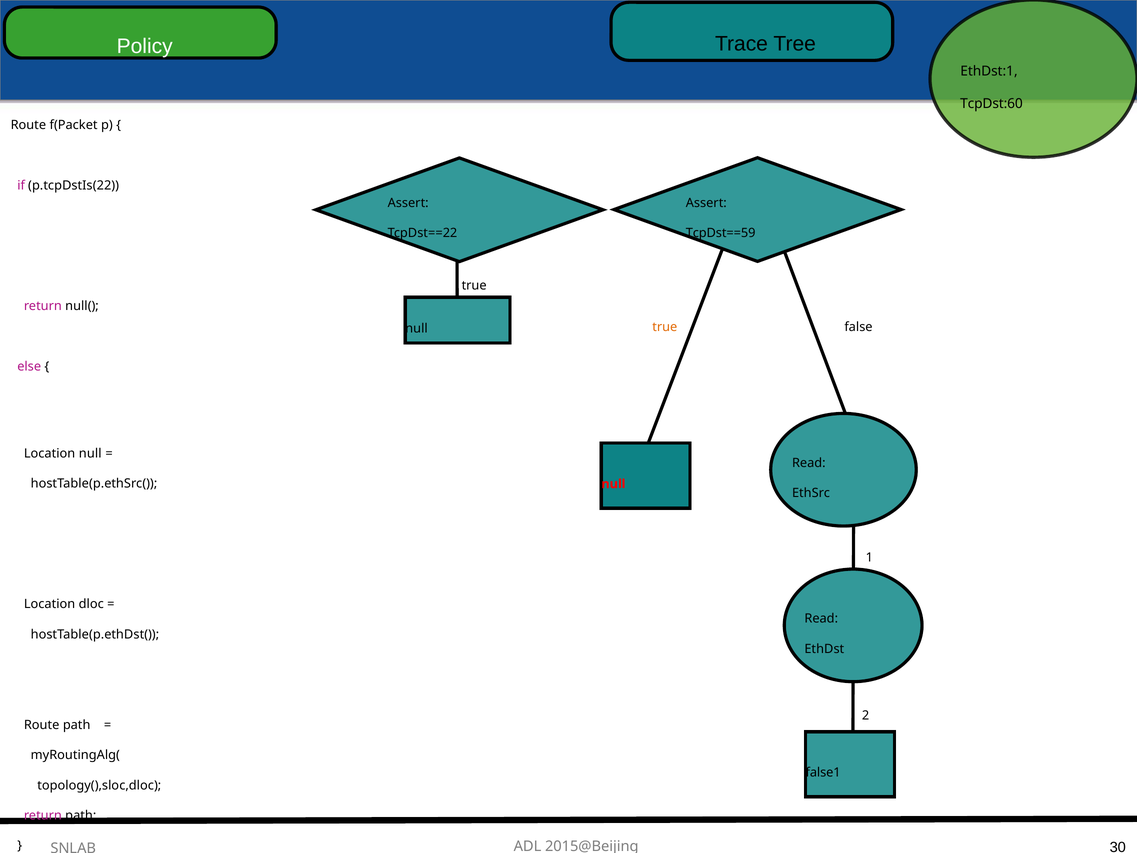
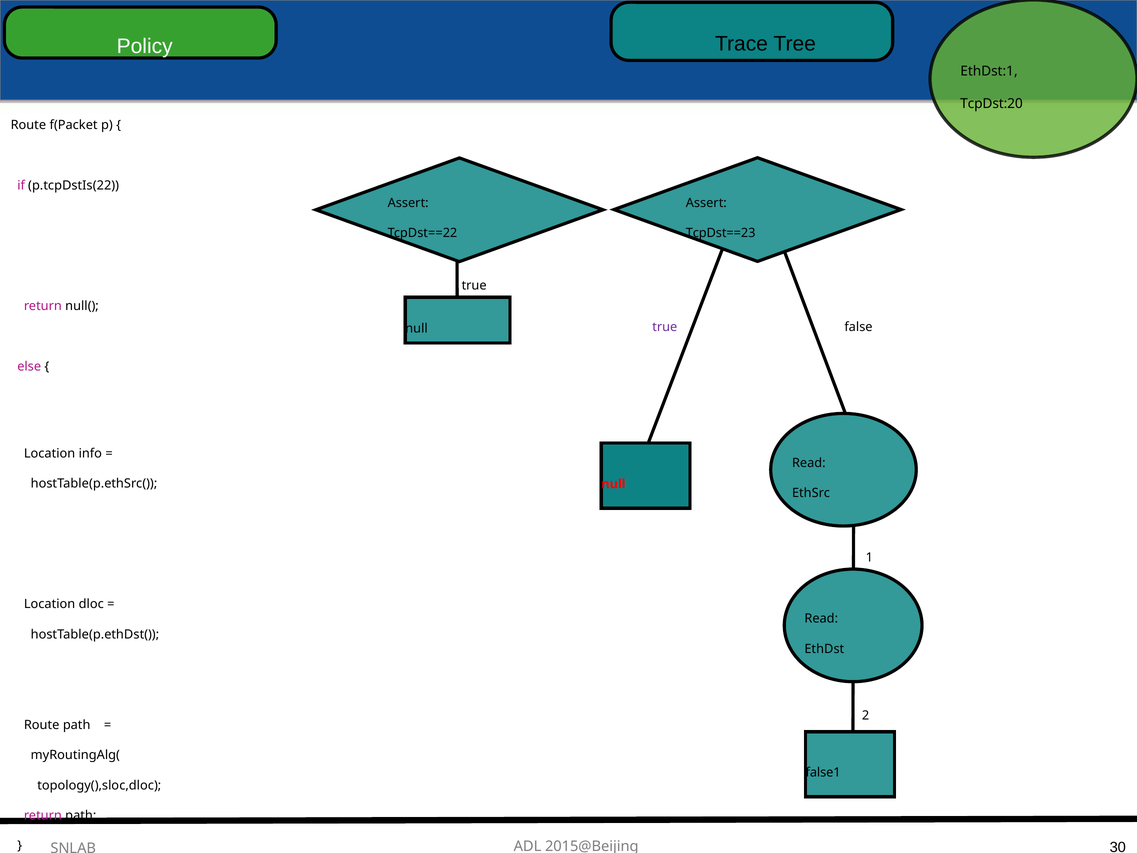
TcpDst:60: TcpDst:60 -> TcpDst:20 (991, 104)
TcpDst==59: TcpDst==59 -> TcpDst==23 (721, 233)
true colour: orange -> purple (665, 327)
Location null: null -> info (90, 453)
